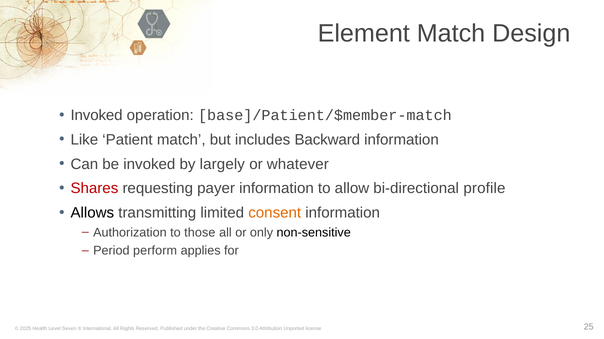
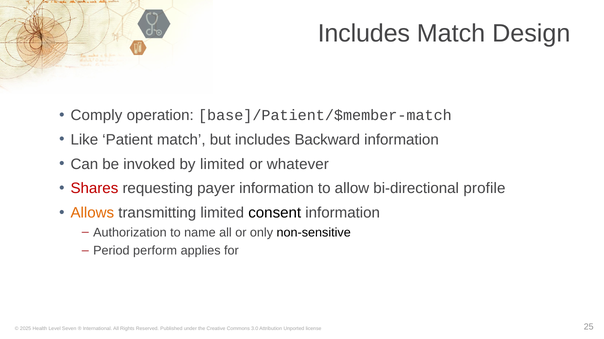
Element: Element -> Includes (364, 34)
Invoked: Invoked -> Comply (96, 116)
by largely: largely -> limited (222, 165)
Allows colour: black -> orange (92, 213)
consent colour: orange -> black (275, 213)
those: those -> name (200, 233)
